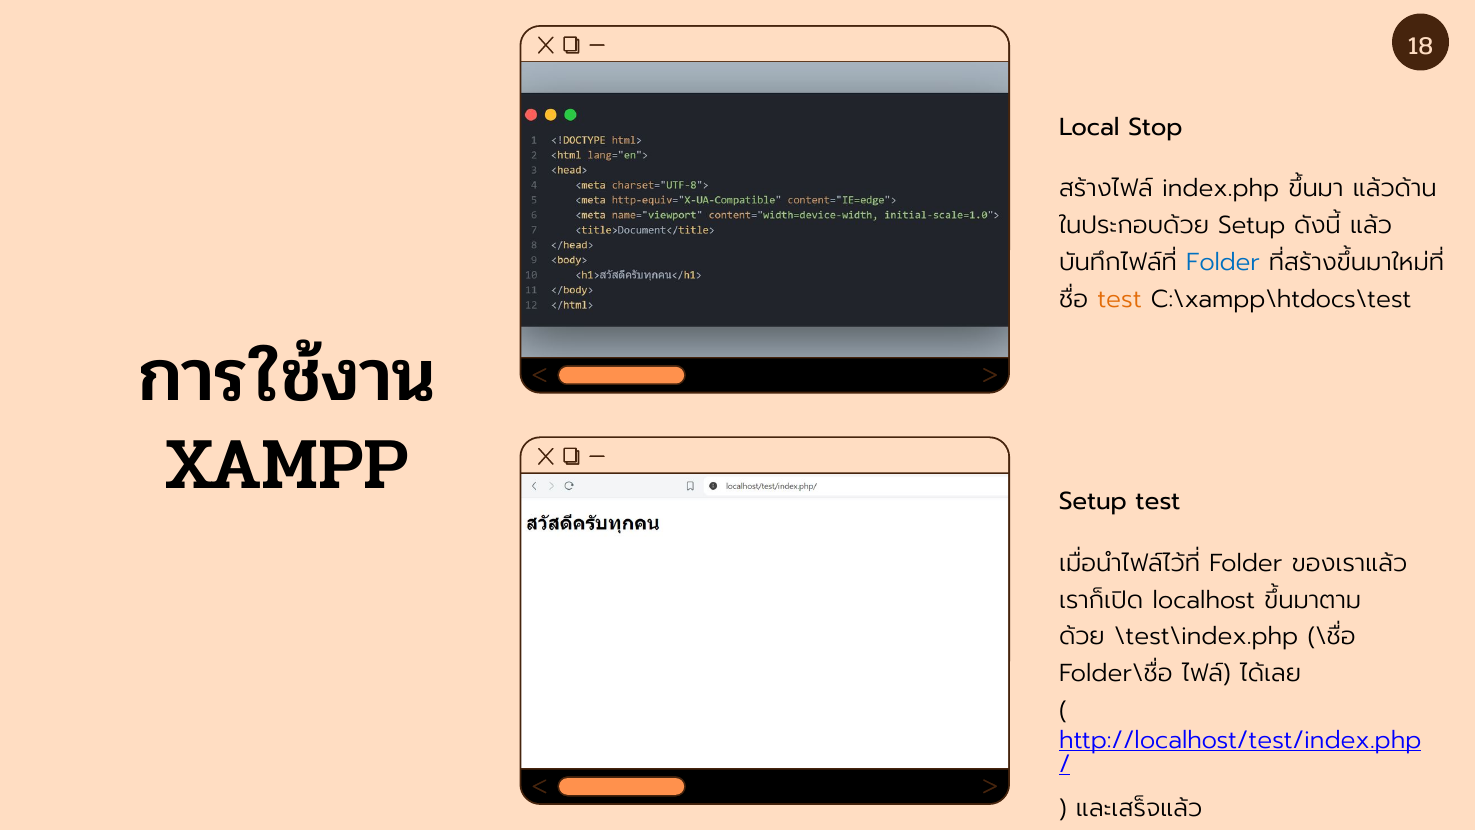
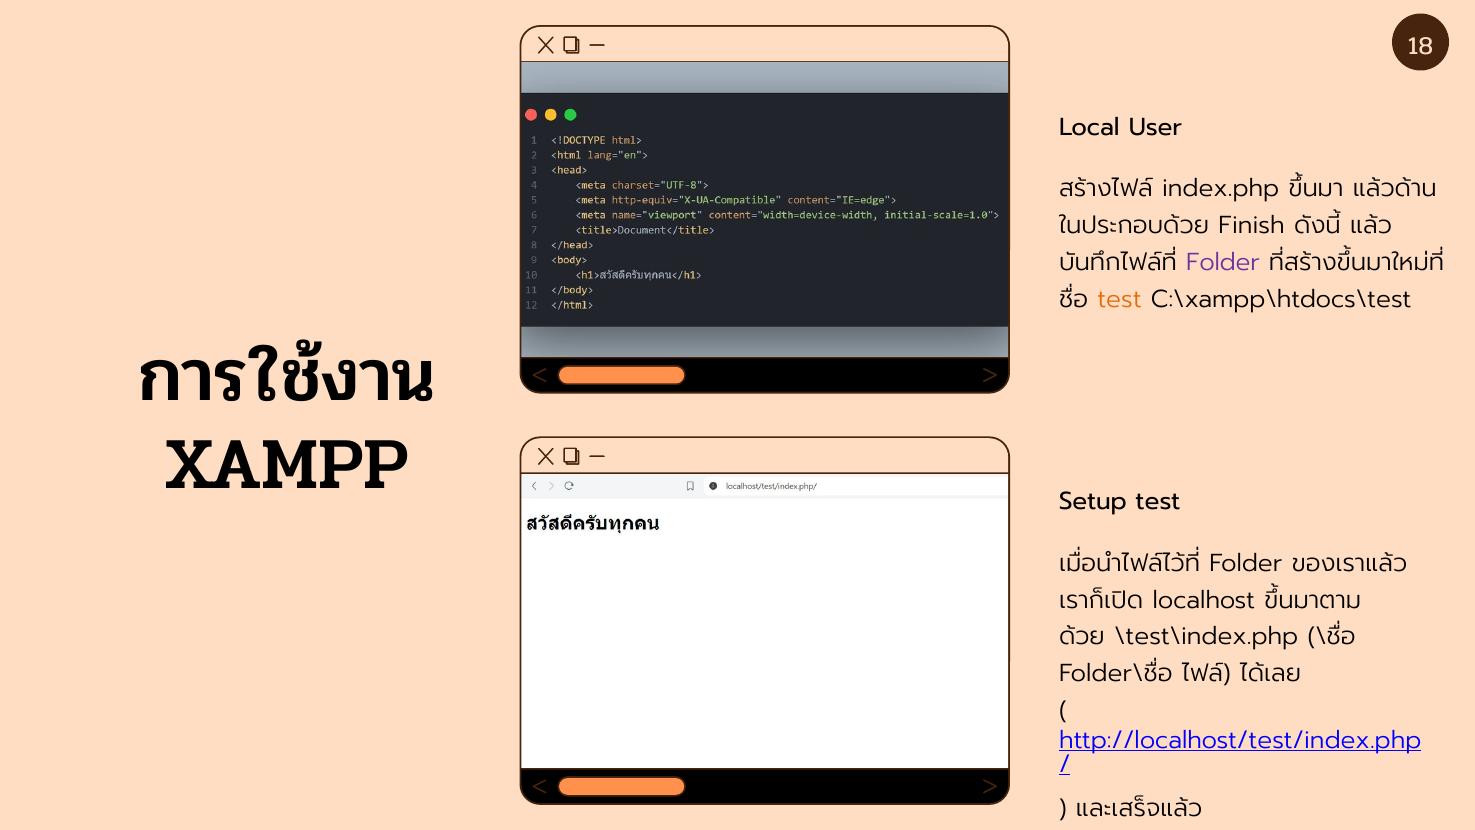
Stop: Stop -> User (1155, 127)
Setup: Setup -> Finish (1252, 225)
Folder colour: blue -> purple (1223, 262)
